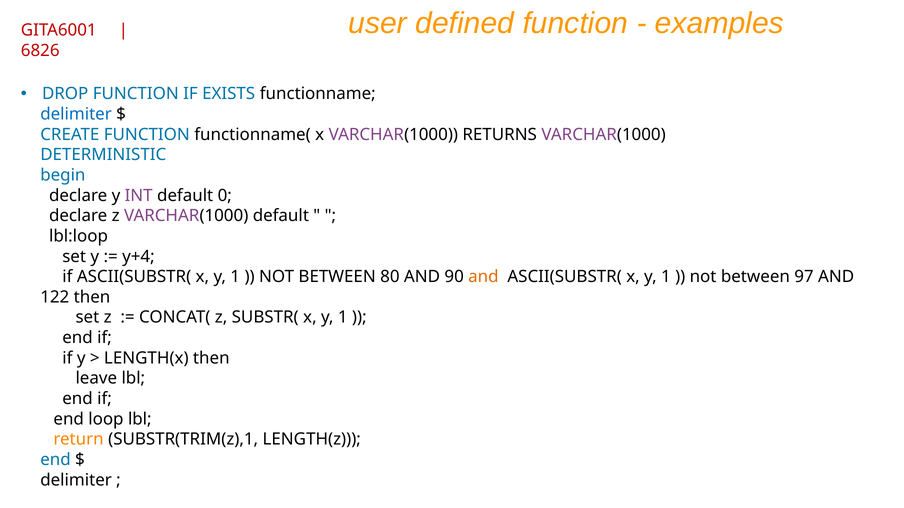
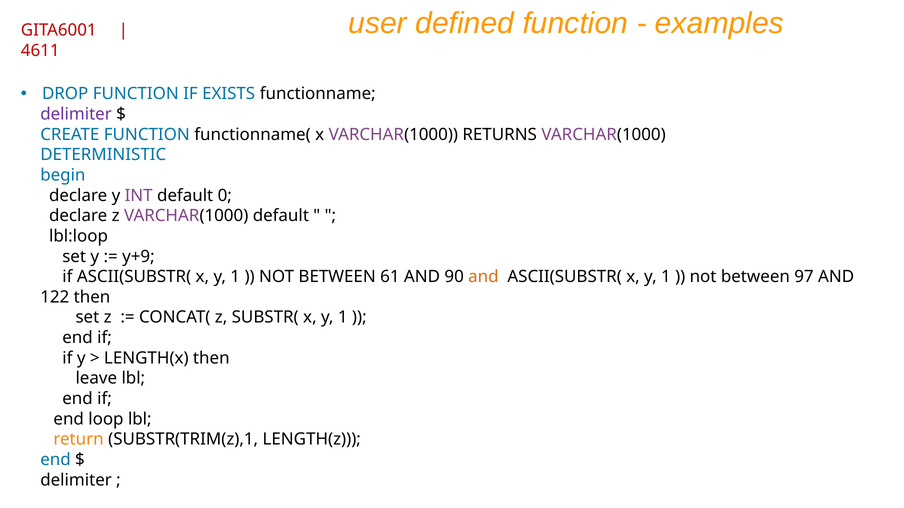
6826: 6826 -> 4611 (40, 51)
delimiter colour: blue -> purple (76, 114)
y+4: y+4 -> y+9 (138, 257)
80: 80 -> 61 (390, 277)
